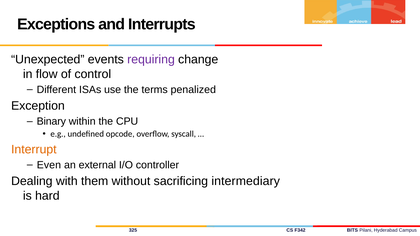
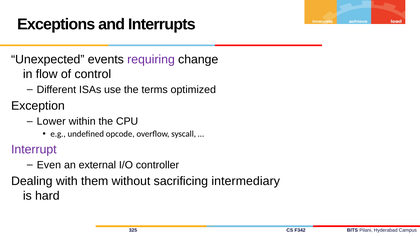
penalized: penalized -> optimized (193, 90)
Binary: Binary -> Lower (51, 122)
Interrupt colour: orange -> purple (34, 149)
